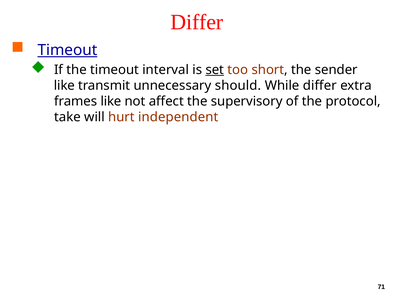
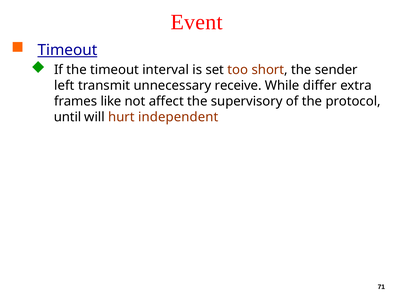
Differ: Differ -> Event (197, 22)
set underline: present -> none (215, 70)
like: like -> left (64, 86)
should: should -> receive (238, 86)
take: take -> until (68, 117)
